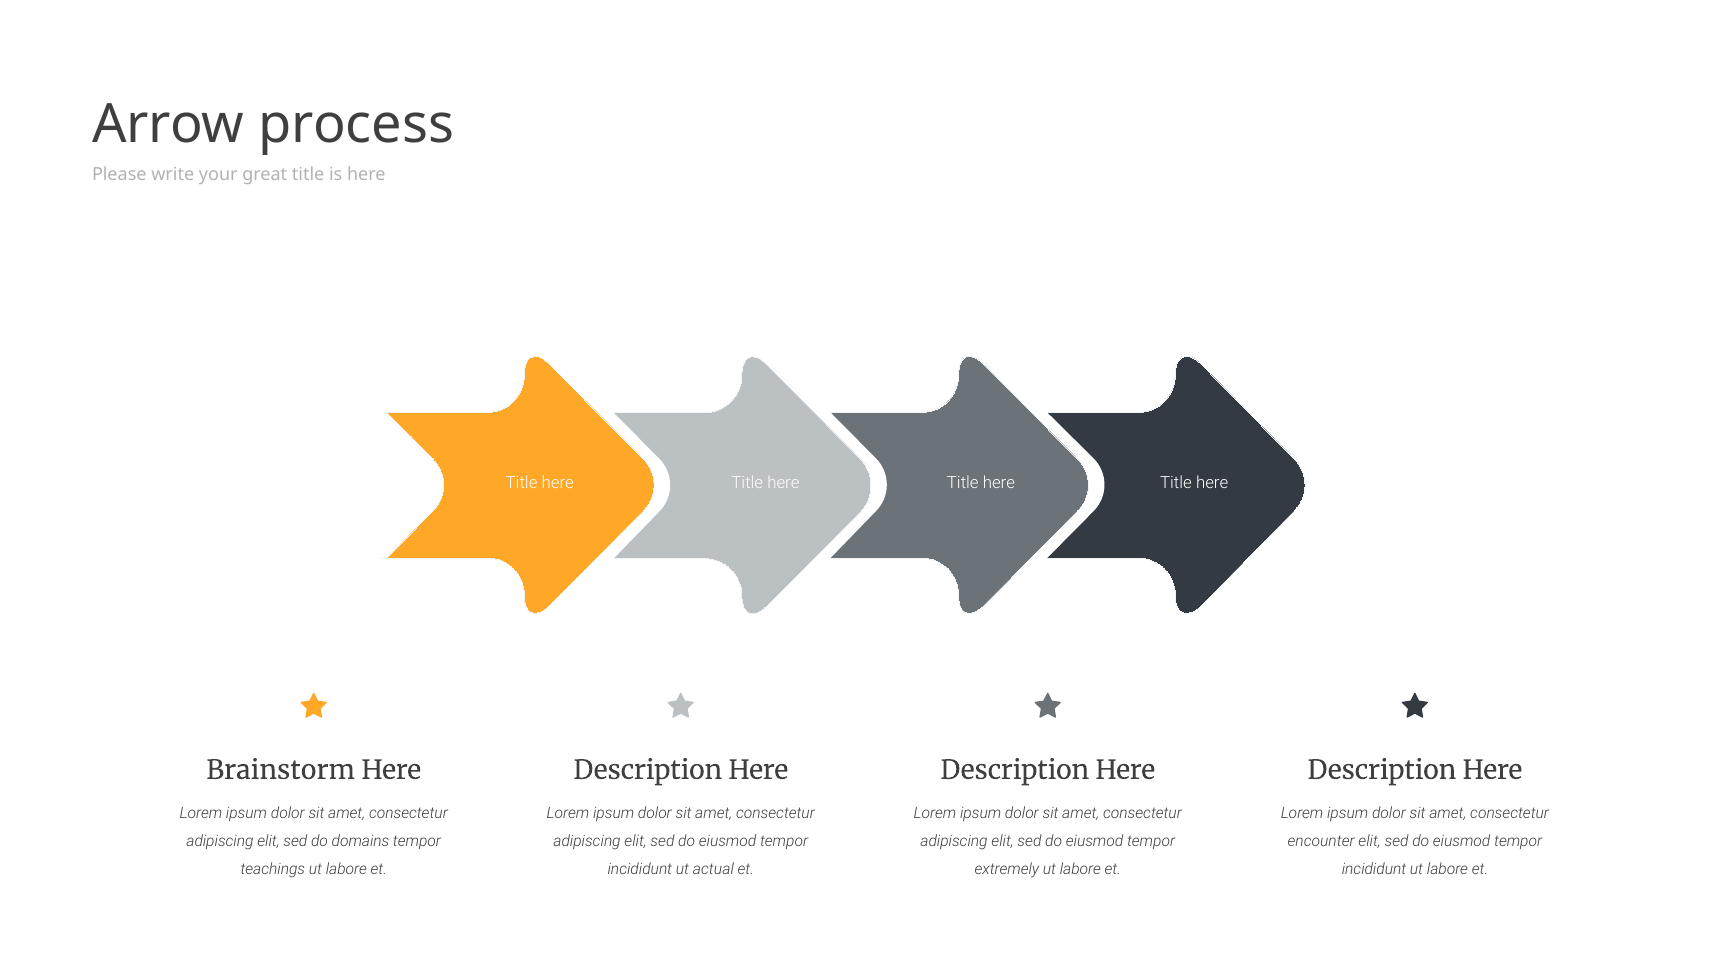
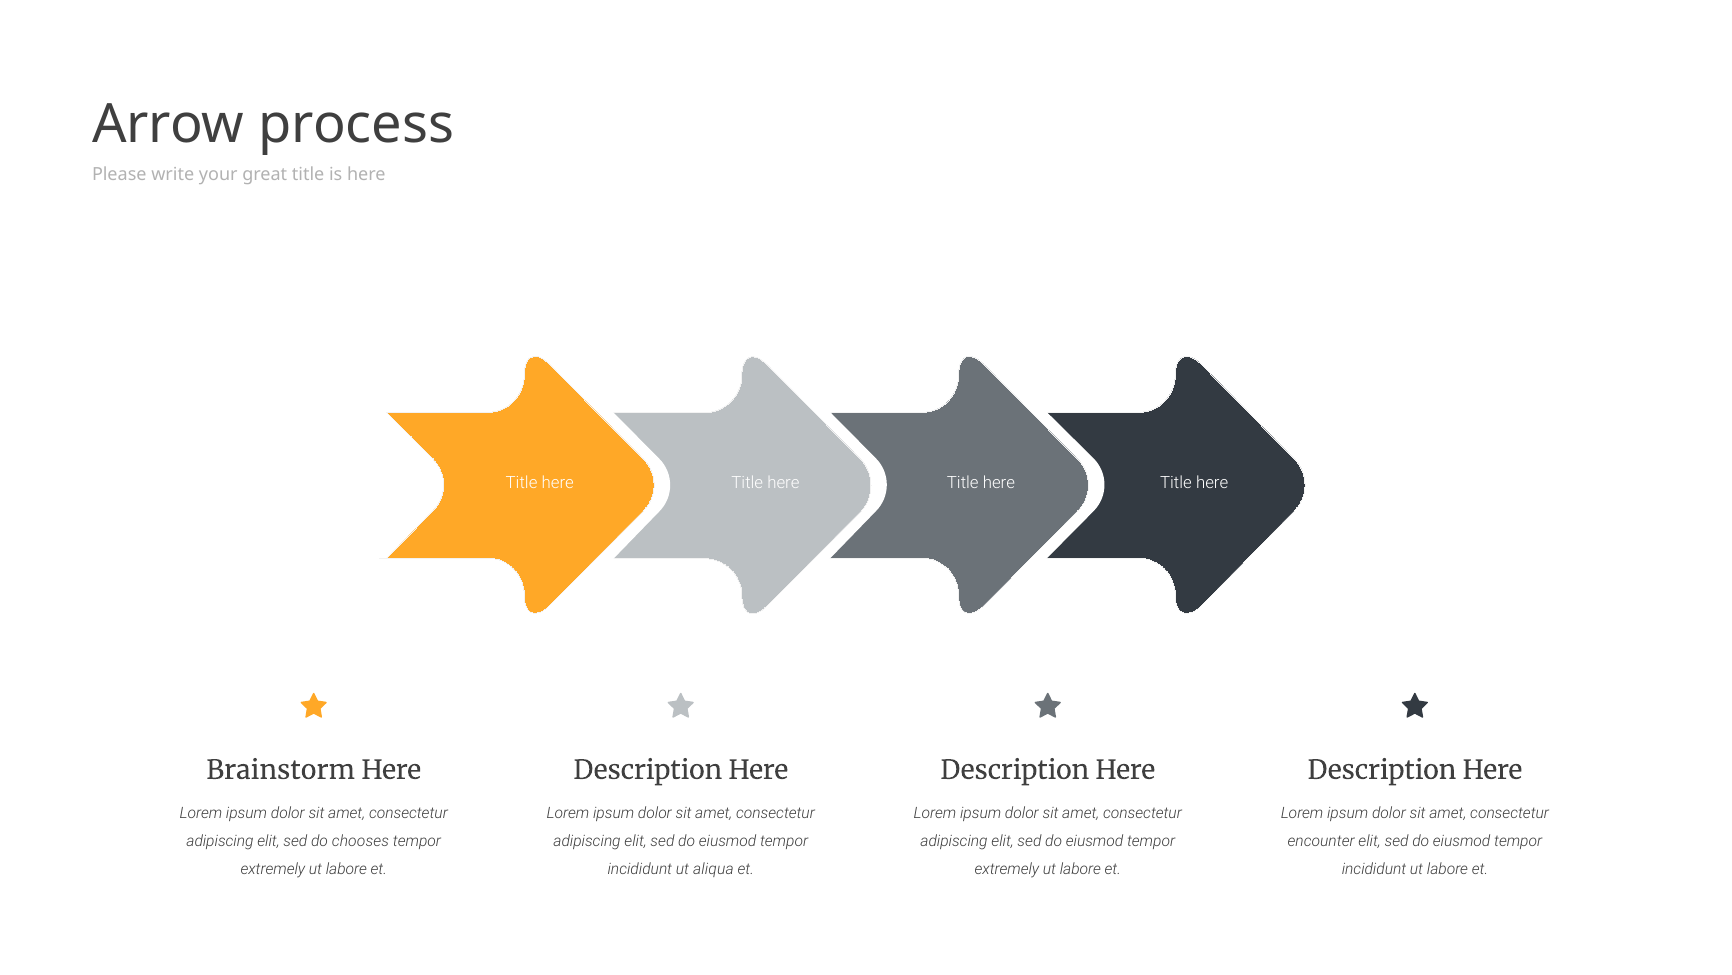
domains: domains -> chooses (360, 841)
teachings: teachings -> extremely (273, 869)
actual: actual -> aliqua (713, 869)
